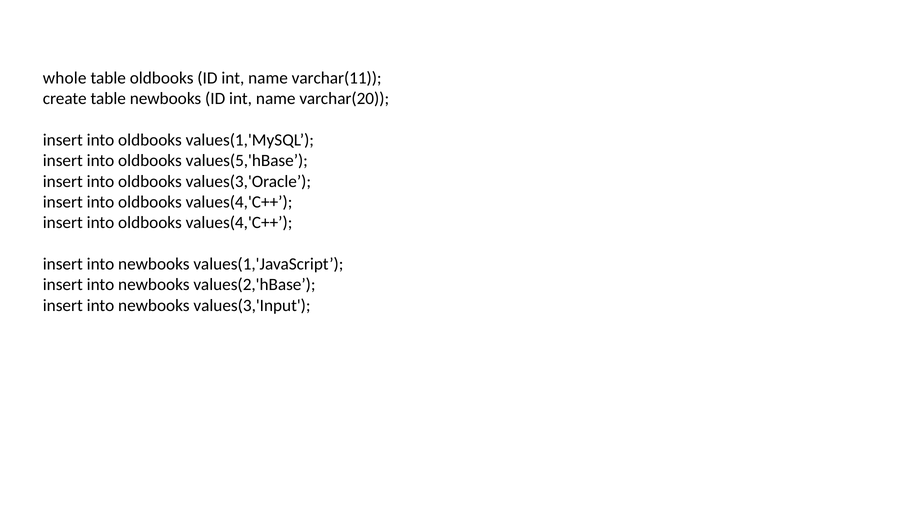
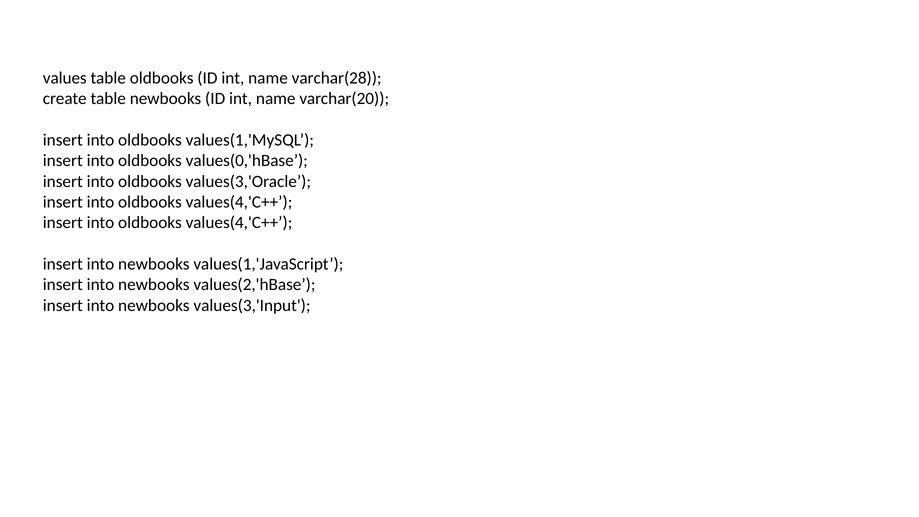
whole: whole -> values (65, 78)
varchar(11: varchar(11 -> varchar(28 (337, 78)
values(5,'hBase: values(5,'hBase -> values(0,'hBase (247, 161)
